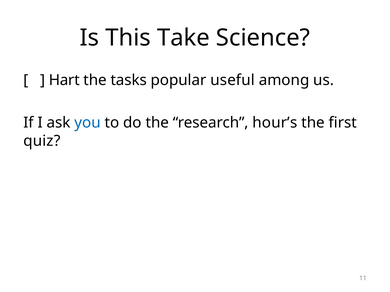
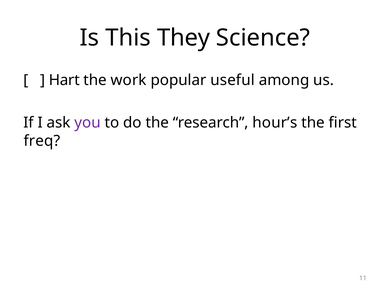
Take: Take -> They (184, 38)
tasks: tasks -> work (129, 80)
you colour: blue -> purple (88, 123)
quiz: quiz -> freq (42, 141)
